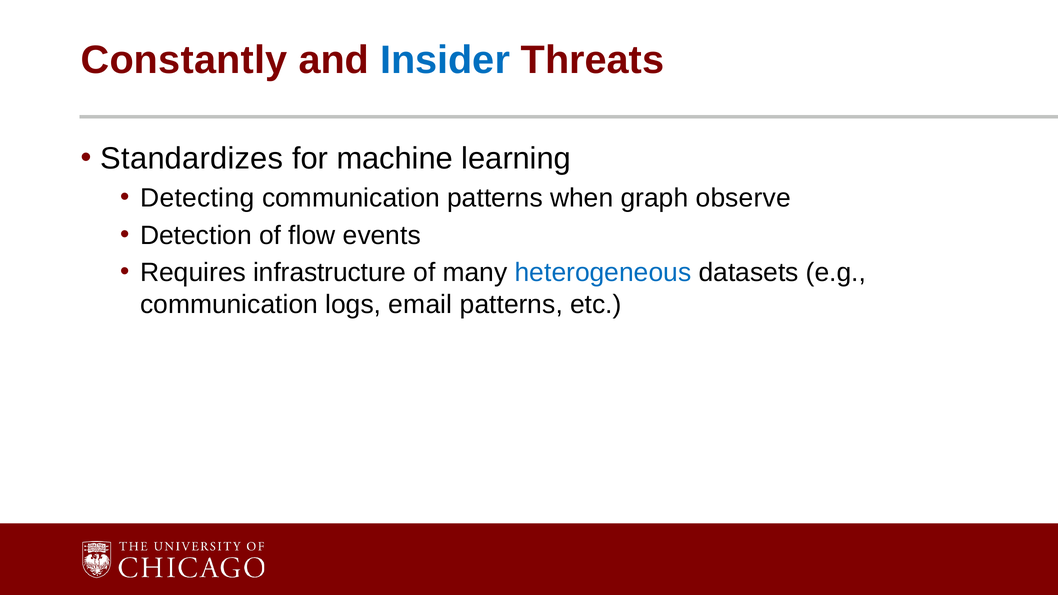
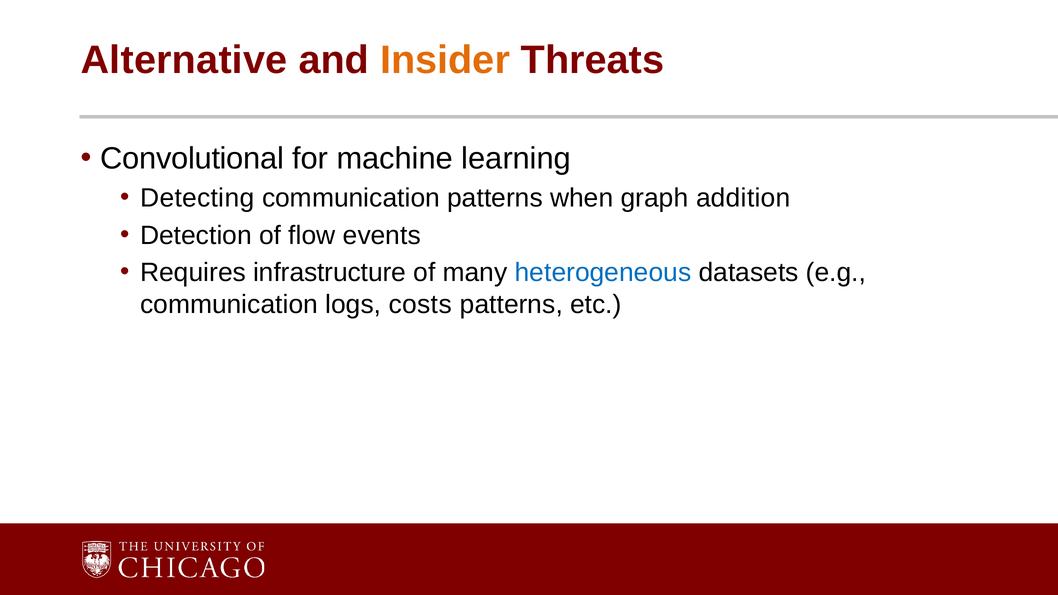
Constantly: Constantly -> Alternative (184, 60)
Insider colour: blue -> orange (445, 60)
Standardizes: Standardizes -> Convolutional (192, 159)
observe: observe -> addition (743, 198)
email: email -> costs (420, 304)
